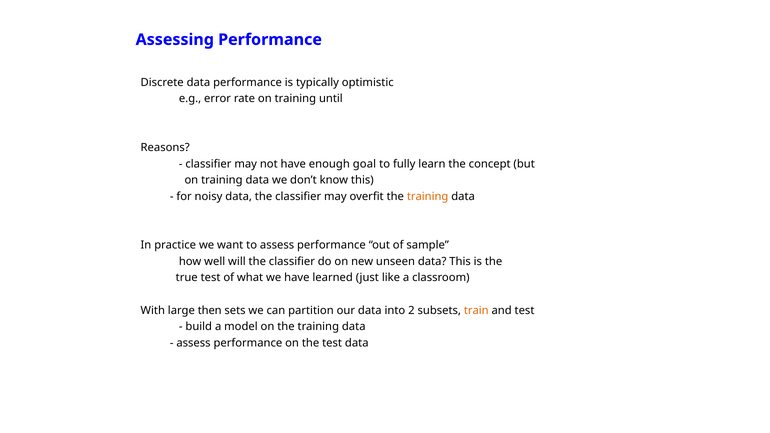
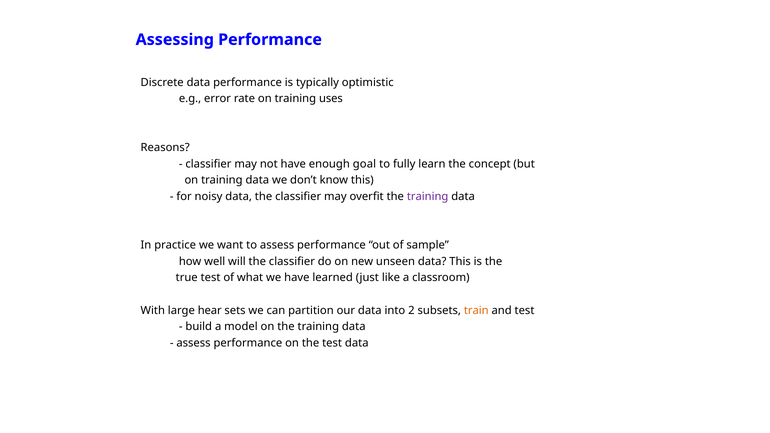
until: until -> uses (331, 99)
training colour: orange -> purple (428, 196)
then: then -> hear (210, 310)
